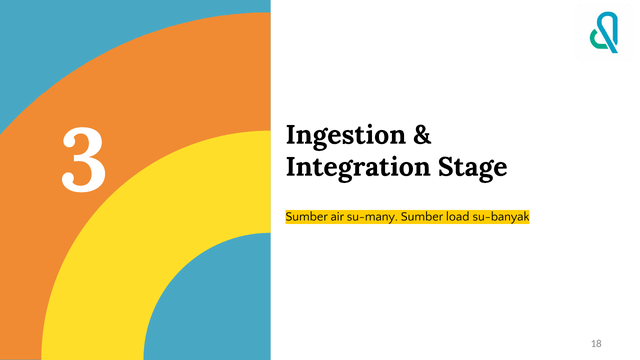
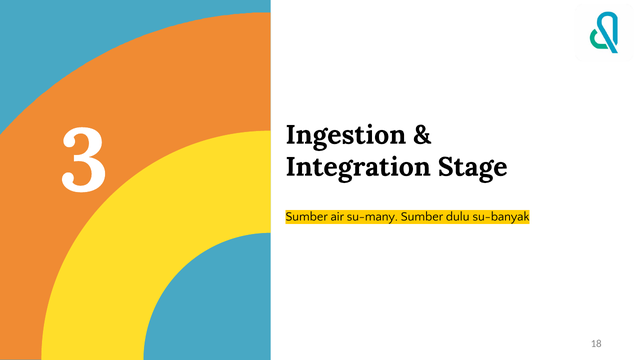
load: load -> dulu (458, 217)
